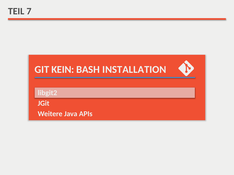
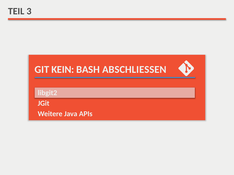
7: 7 -> 3 (29, 11)
INSTALLATION: INSTALLATION -> ABSCHLIESSEN (134, 70)
